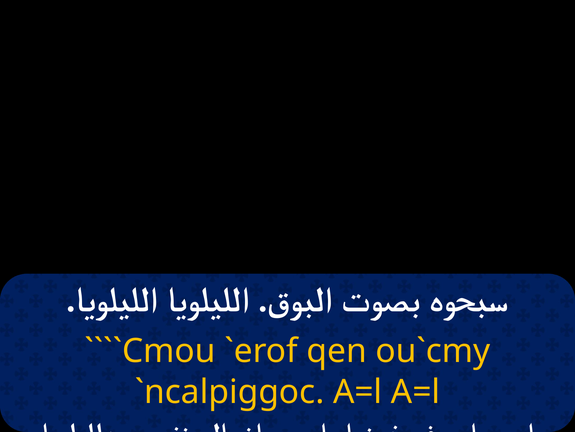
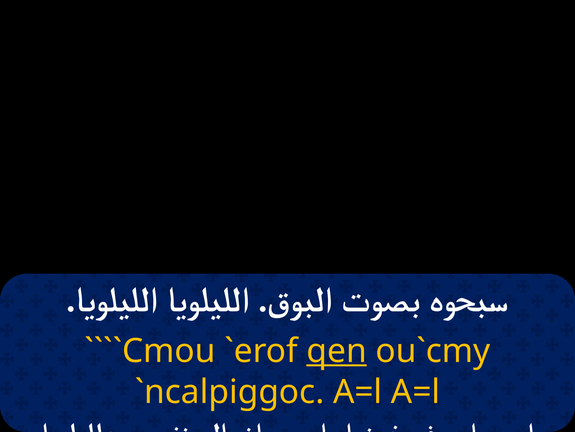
qen underline: none -> present (337, 350)
